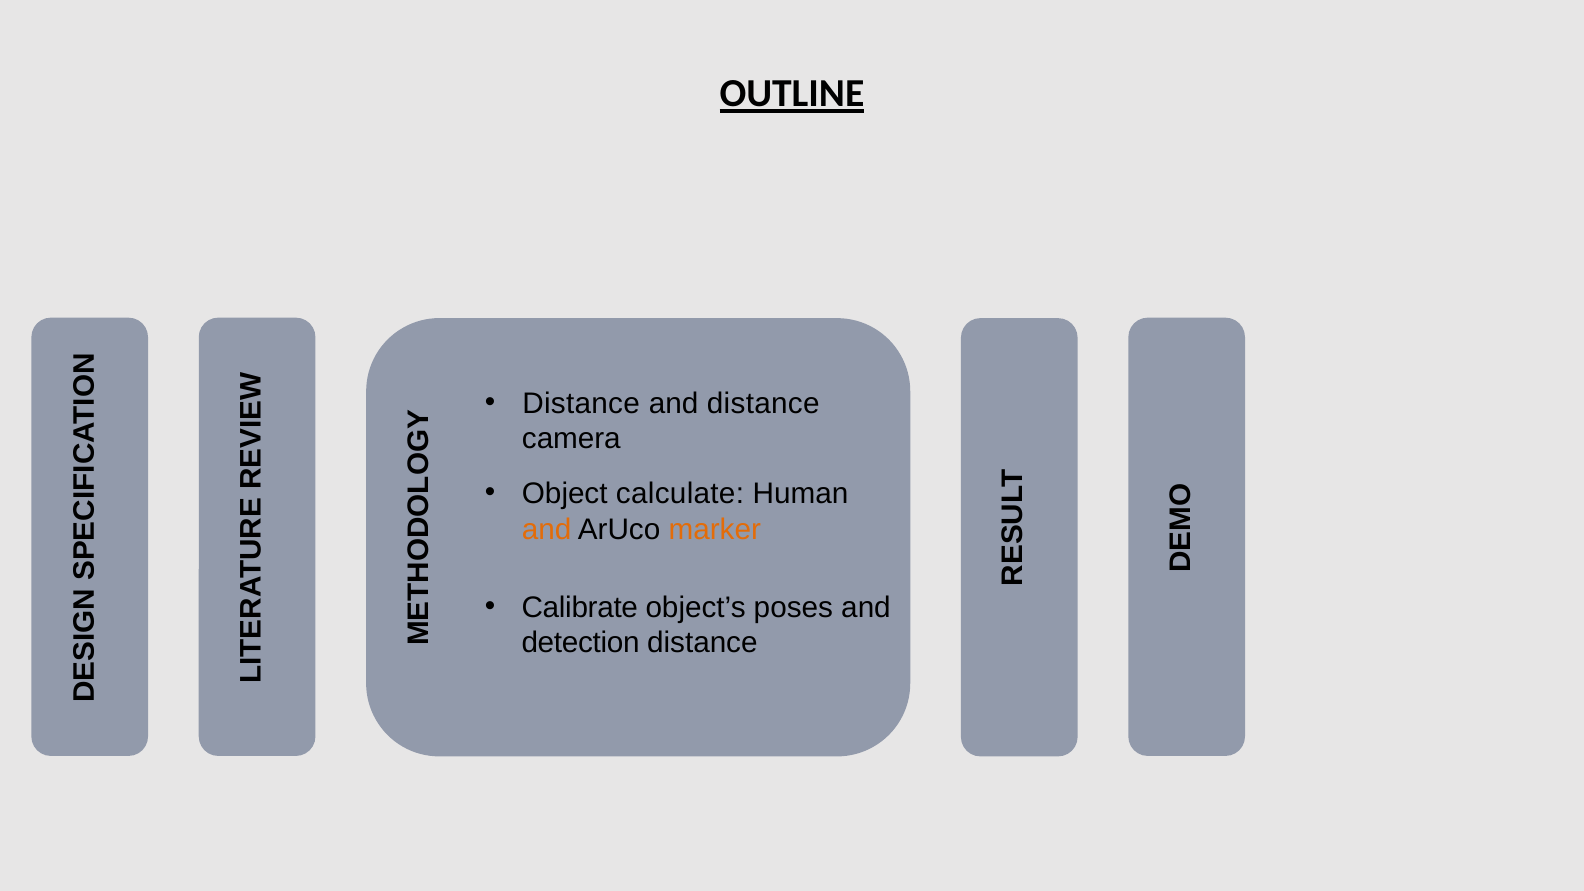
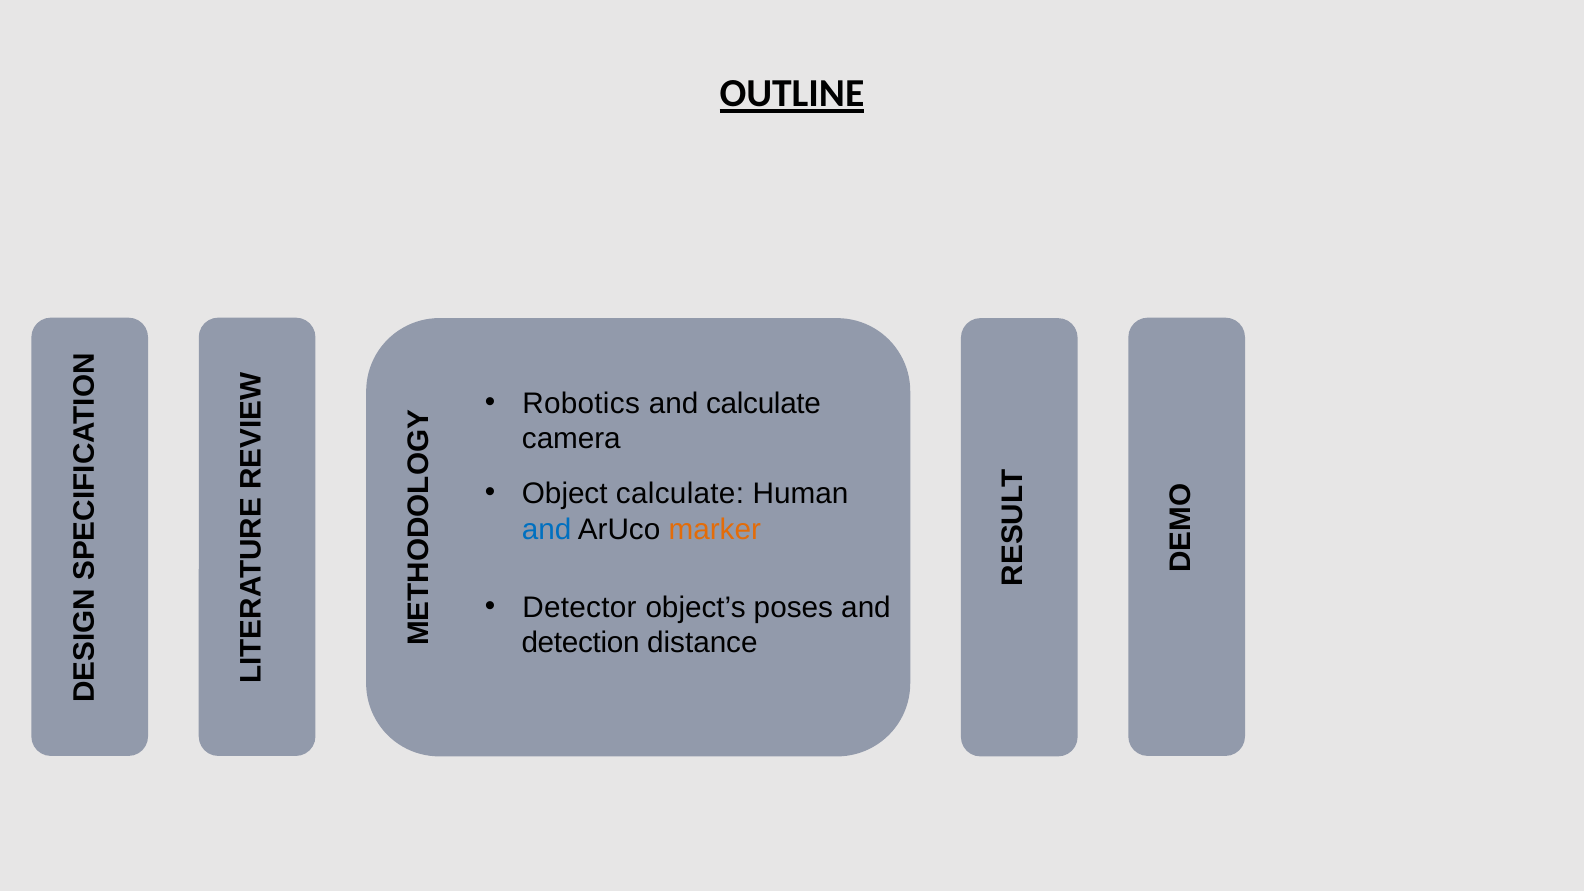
Distance: Distance -> Robotics (581, 403)
and distance: distance -> calculate (764, 403)
and colour: orange -> blue (547, 529)
Calibrate: Calibrate -> Detector (579, 607)
